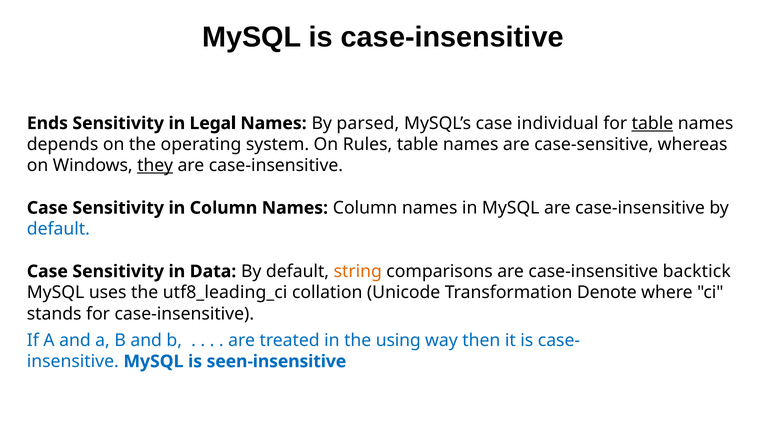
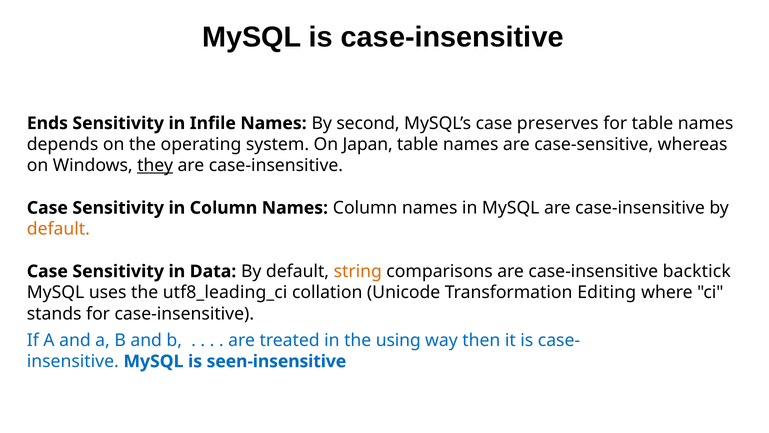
Legal: Legal -> Infile (213, 123)
parsed: parsed -> second (368, 123)
individual: individual -> preserves (558, 123)
table underline: present -> none (652, 123)
Rules: Rules -> Japan (368, 144)
default colour: blue -> orange (58, 229)
Denote: Denote -> Editing (607, 292)
